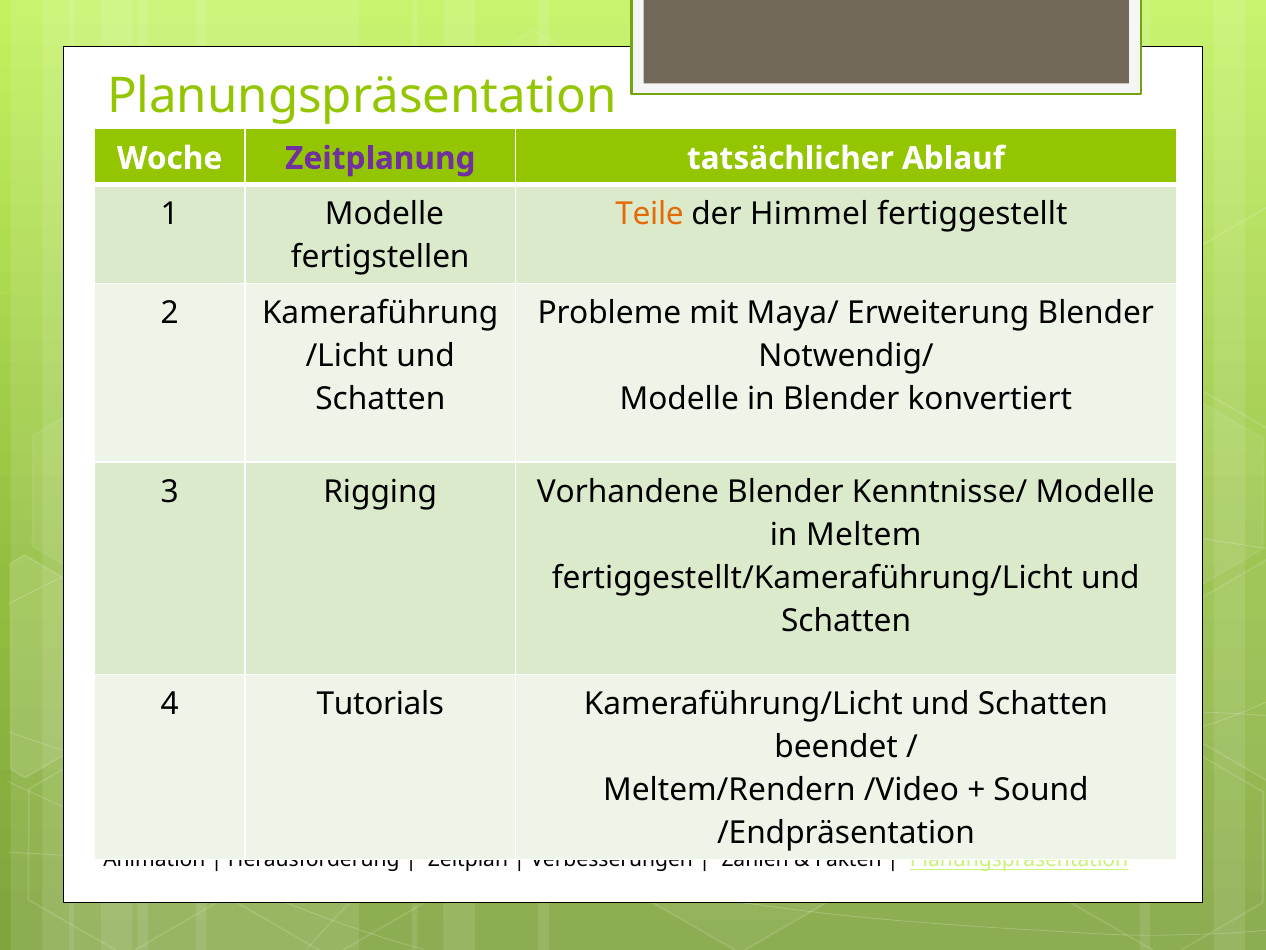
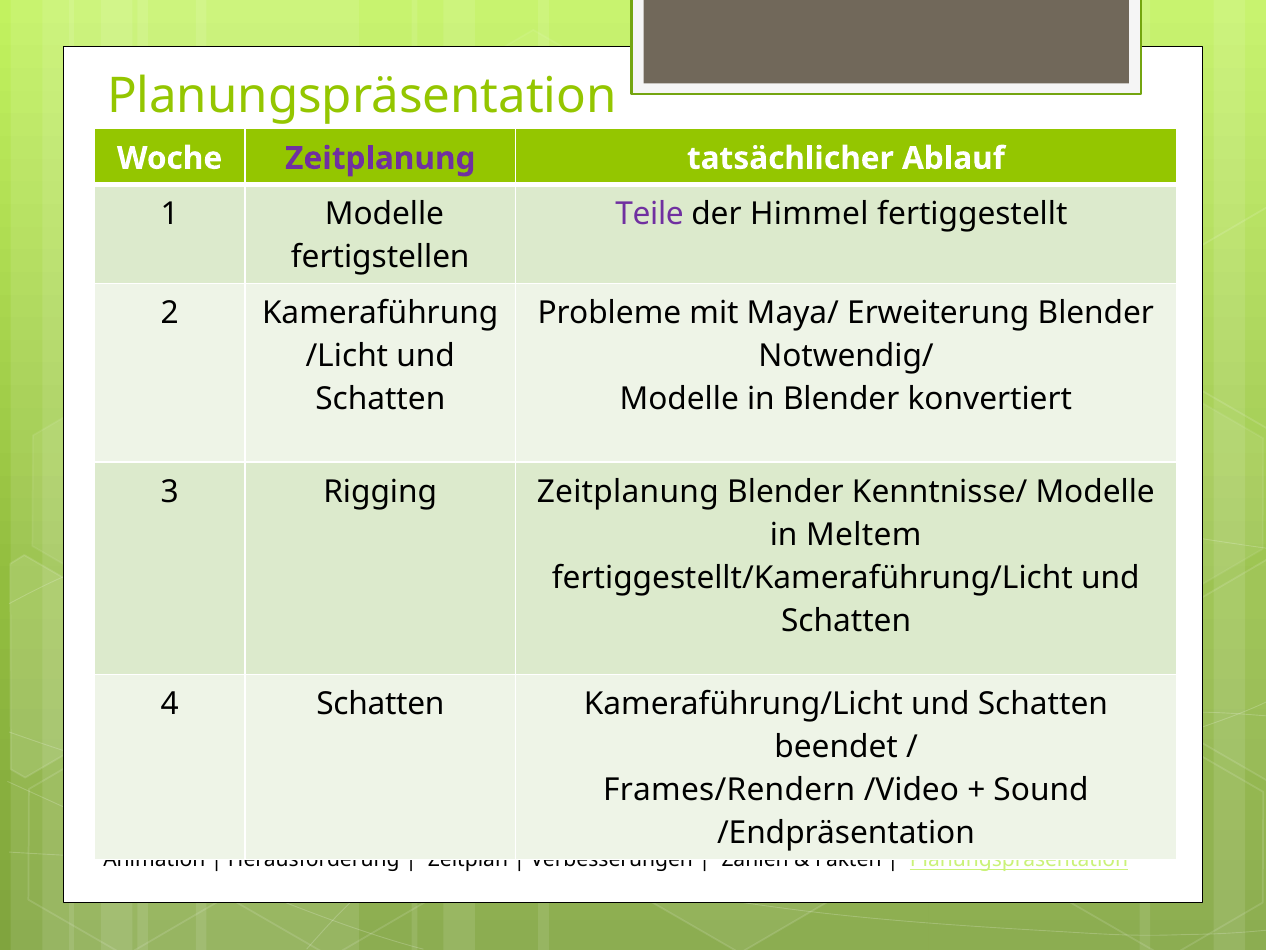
Teile colour: orange -> purple (650, 214)
Rigging Vorhandene: Vorhandene -> Zeitplanung (628, 492)
4 Tutorials: Tutorials -> Schatten (380, 704)
Meltem/Rendern: Meltem/Rendern -> Frames/Rendern (729, 790)
